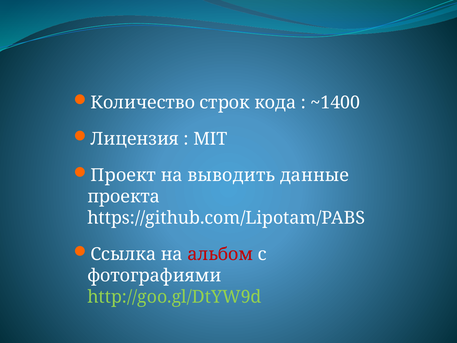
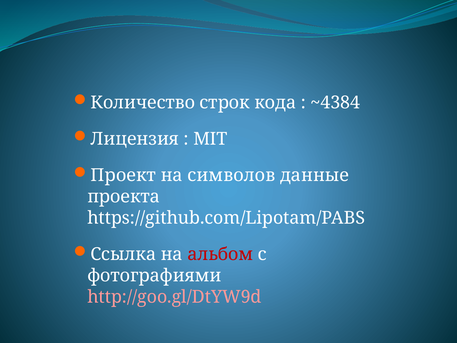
~1400: ~1400 -> ~4384 (335, 103)
выводить: выводить -> символов (231, 175)
http://goo.gl/DtYW9d colour: light green -> pink (174, 297)
